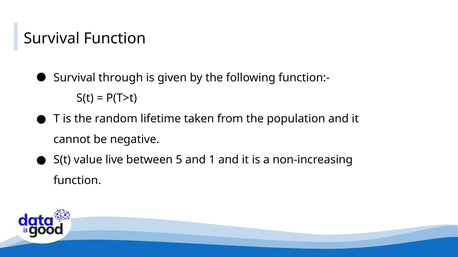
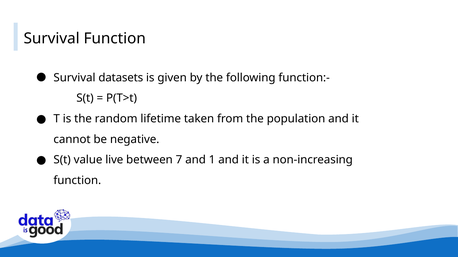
through: through -> datasets (121, 78)
5: 5 -> 7 (179, 160)
